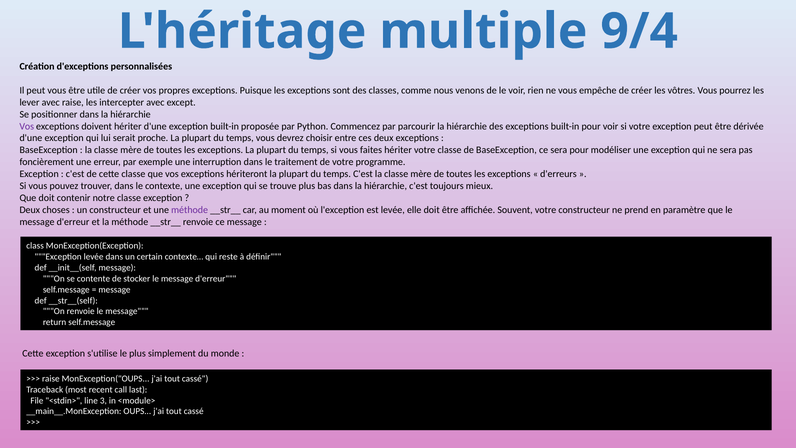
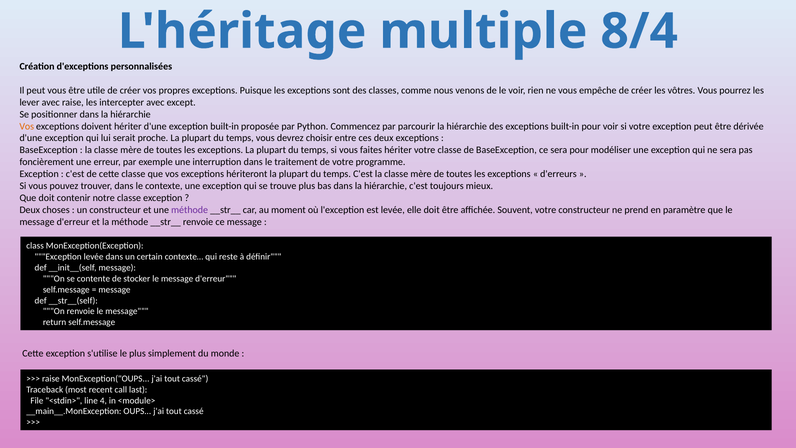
9/4: 9/4 -> 8/4 (639, 31)
Vos colour: purple -> orange (27, 126)
3: 3 -> 4 (103, 400)
